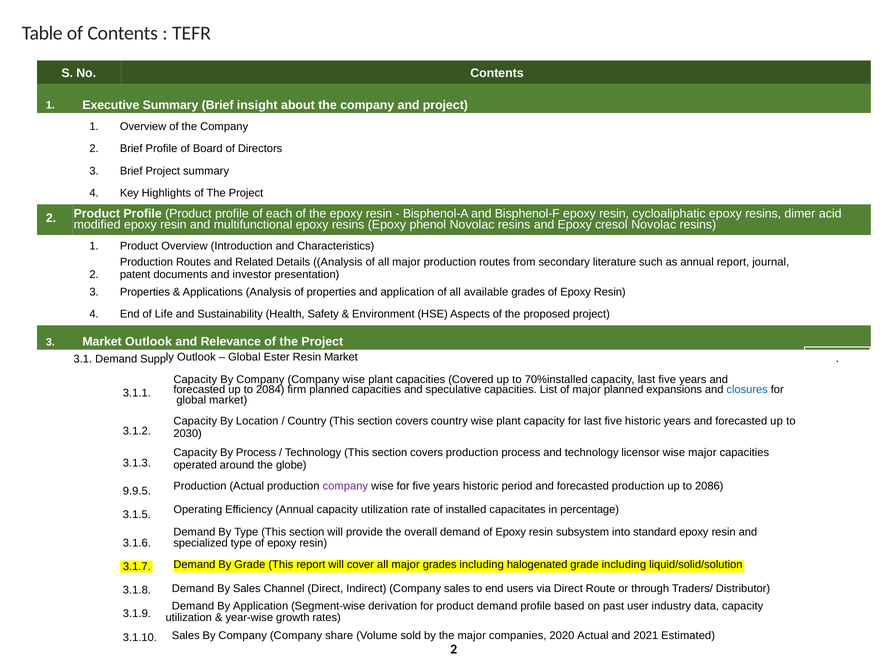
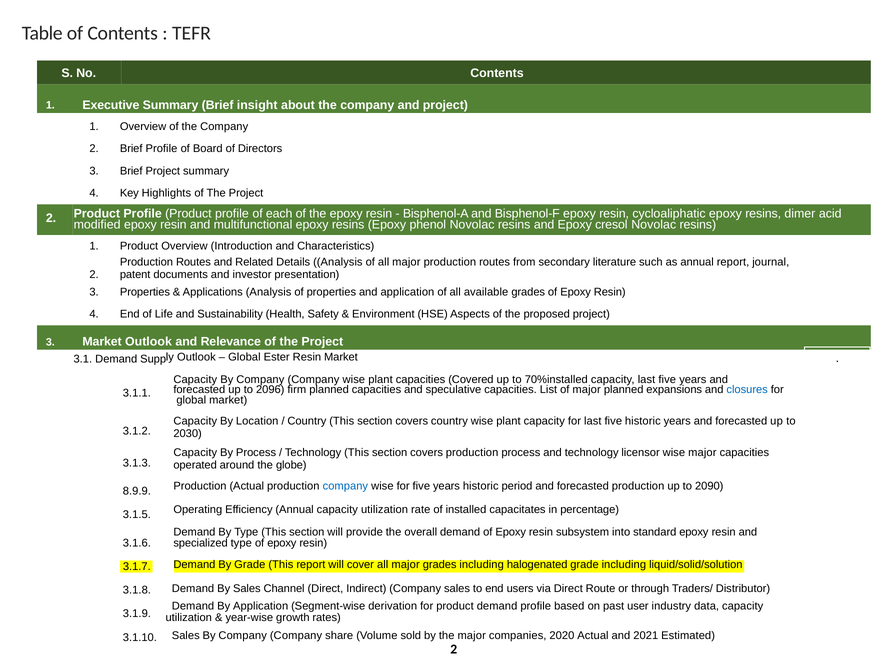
2084: 2084 -> 2096 (270, 390)
company colour: purple -> blue (345, 486)
2086: 2086 -> 2090 (709, 486)
9.9.5: 9.9.5 -> 8.9.9 (137, 492)
